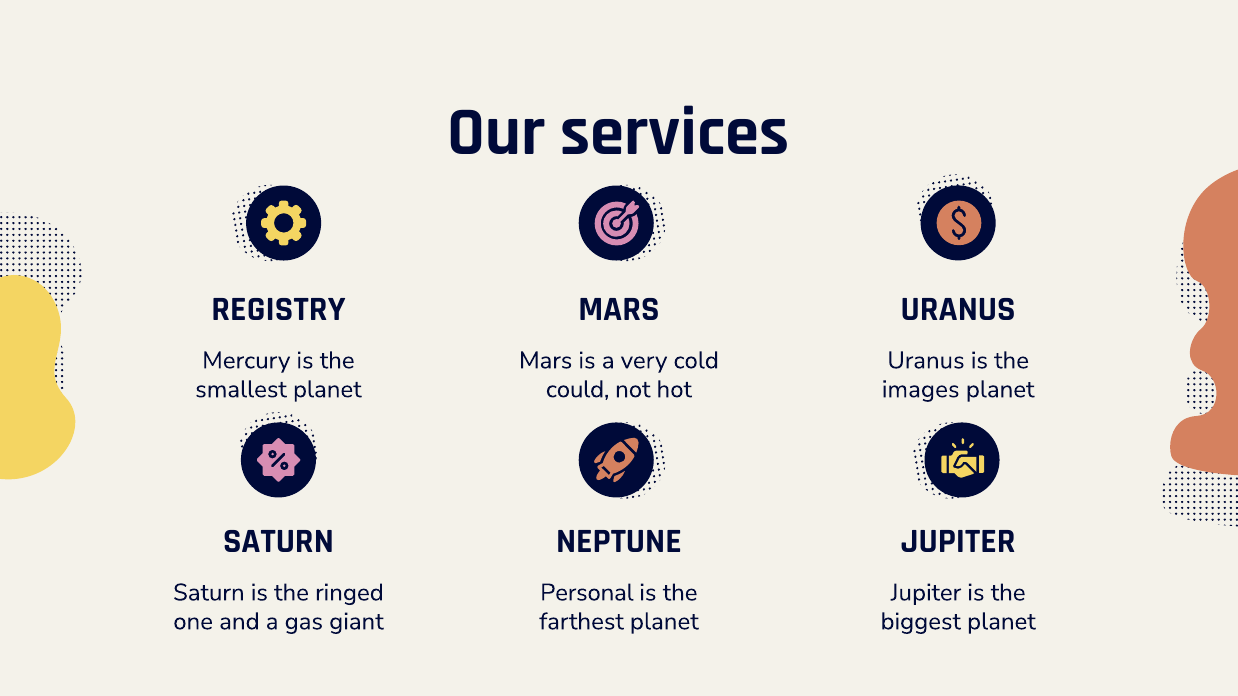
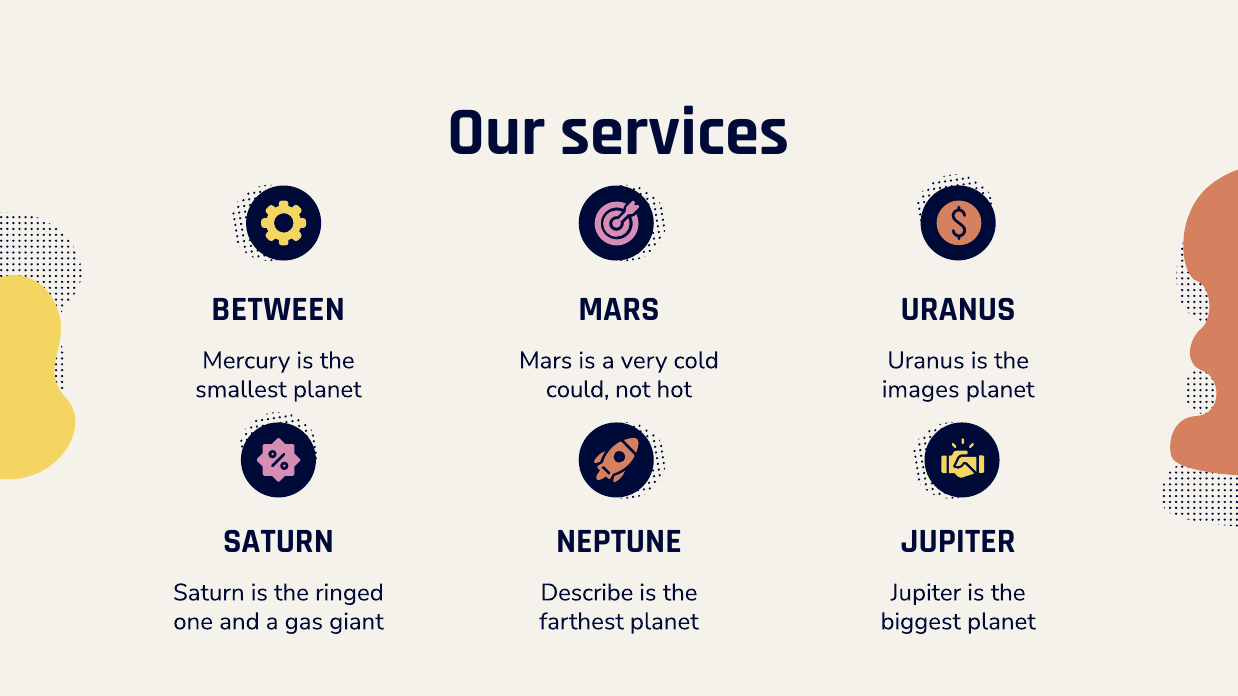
REGISTRY: REGISTRY -> BETWEEN (278, 309)
Personal: Personal -> Describe (587, 593)
